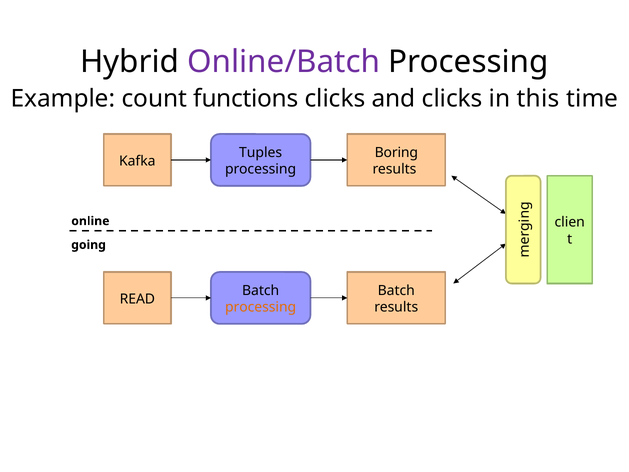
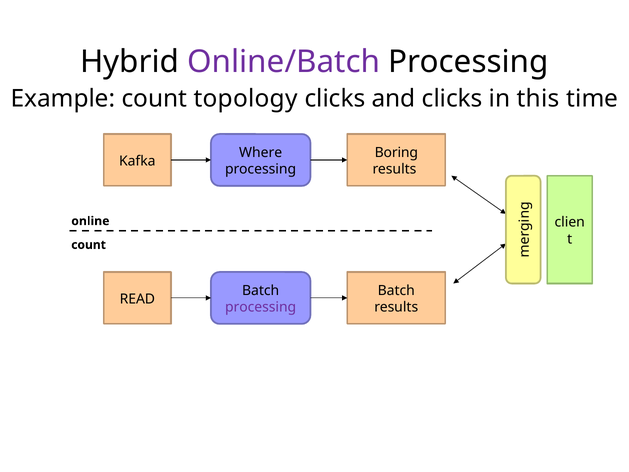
functions: functions -> topology (246, 99)
Tuples: Tuples -> Where (261, 152)
going: going -> count (89, 245)
processing colour: orange -> purple (261, 307)
